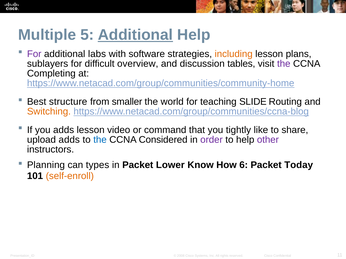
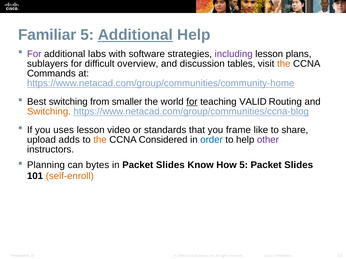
Multiple: Multiple -> Familiar (47, 35)
including colour: orange -> purple (234, 54)
the colour: purple -> orange (284, 64)
Completing: Completing -> Commands (51, 74)
Best structure: structure -> switching (68, 102)
for underline: none -> present (192, 102)
SLIDE: SLIDE -> VALID (253, 102)
you adds: adds -> uses (64, 130)
command: command -> standards (165, 130)
tightly: tightly -> frame (238, 130)
the colour: blue -> orange (100, 140)
order colour: purple -> blue (212, 140)
types: types -> bytes (98, 165)
in Packet Lower: Lower -> Slides (170, 165)
How 6: 6 -> 5 (244, 165)
Today: Today -> Slides (299, 165)
